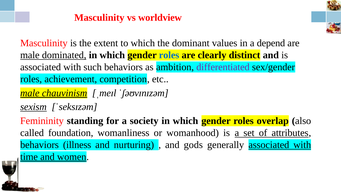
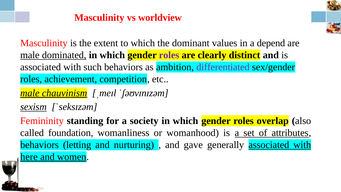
roles colour: blue -> purple (169, 55)
illness: illness -> letting (77, 145)
gods: gods -> gave (193, 145)
time: time -> here (29, 157)
